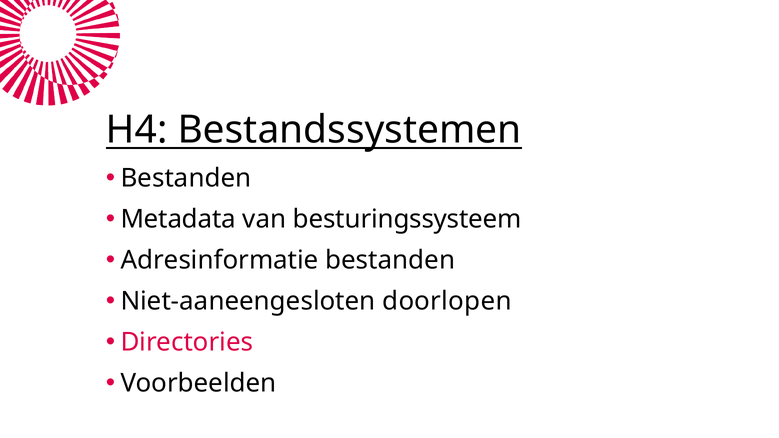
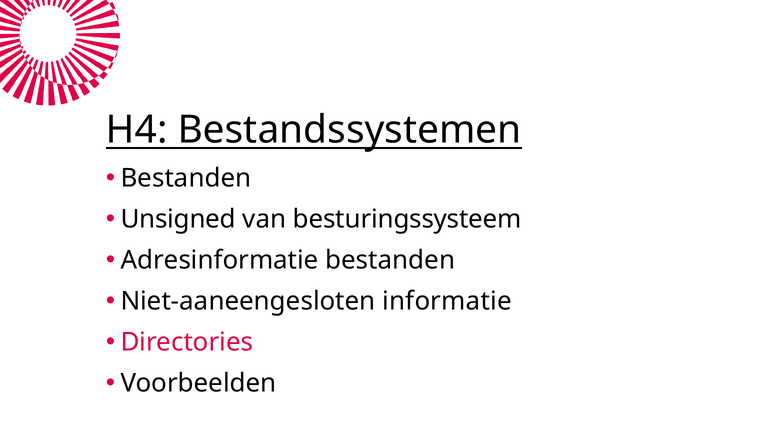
Metadata: Metadata -> Unsigned (178, 219)
doorlopen: doorlopen -> informatie (447, 301)
